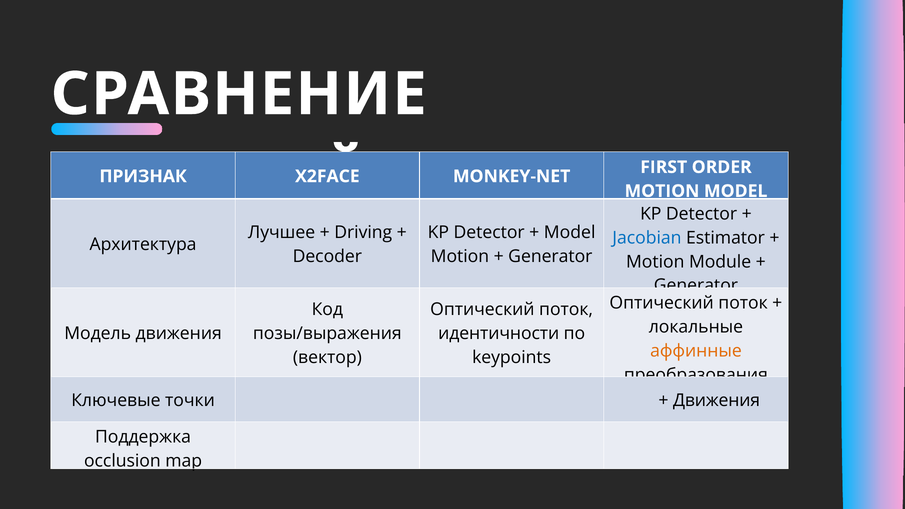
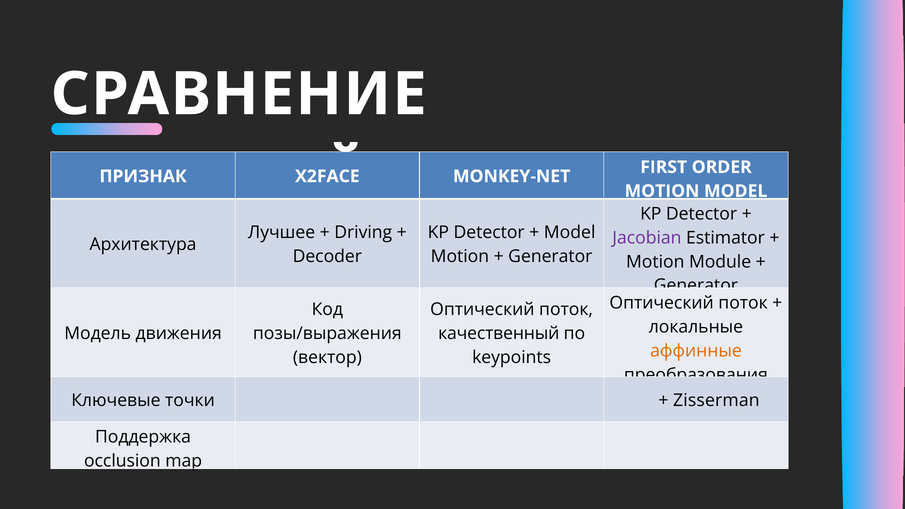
Jacobian colour: blue -> purple (647, 238)
идентичности: идентичности -> качественный (499, 333)
Движения: Движения -> Zisserman (716, 400)
